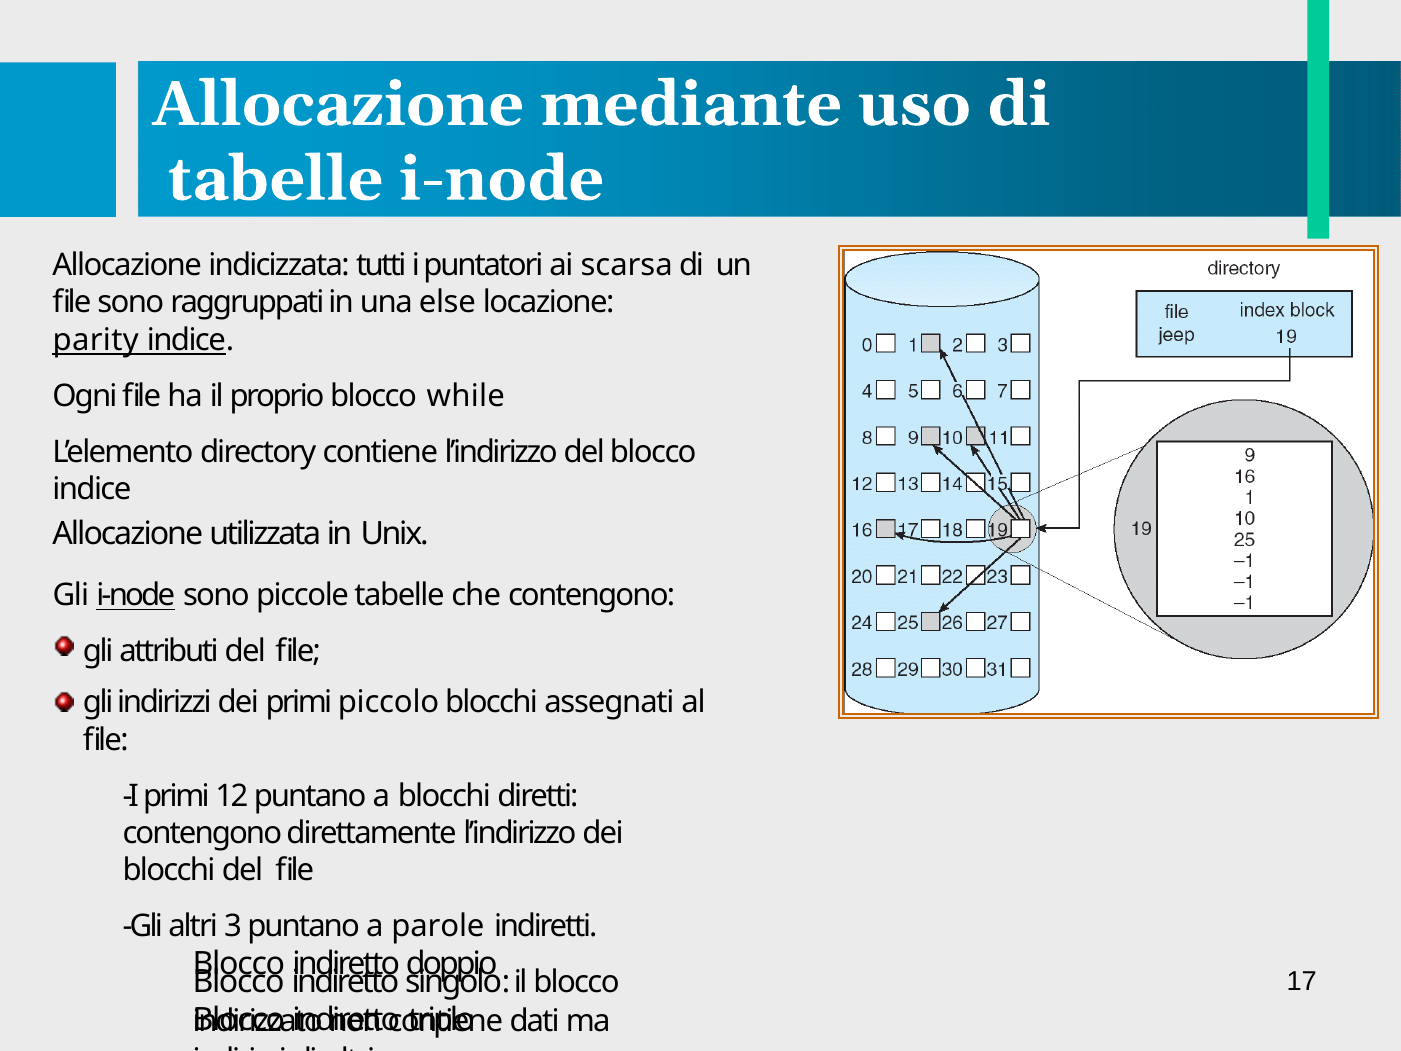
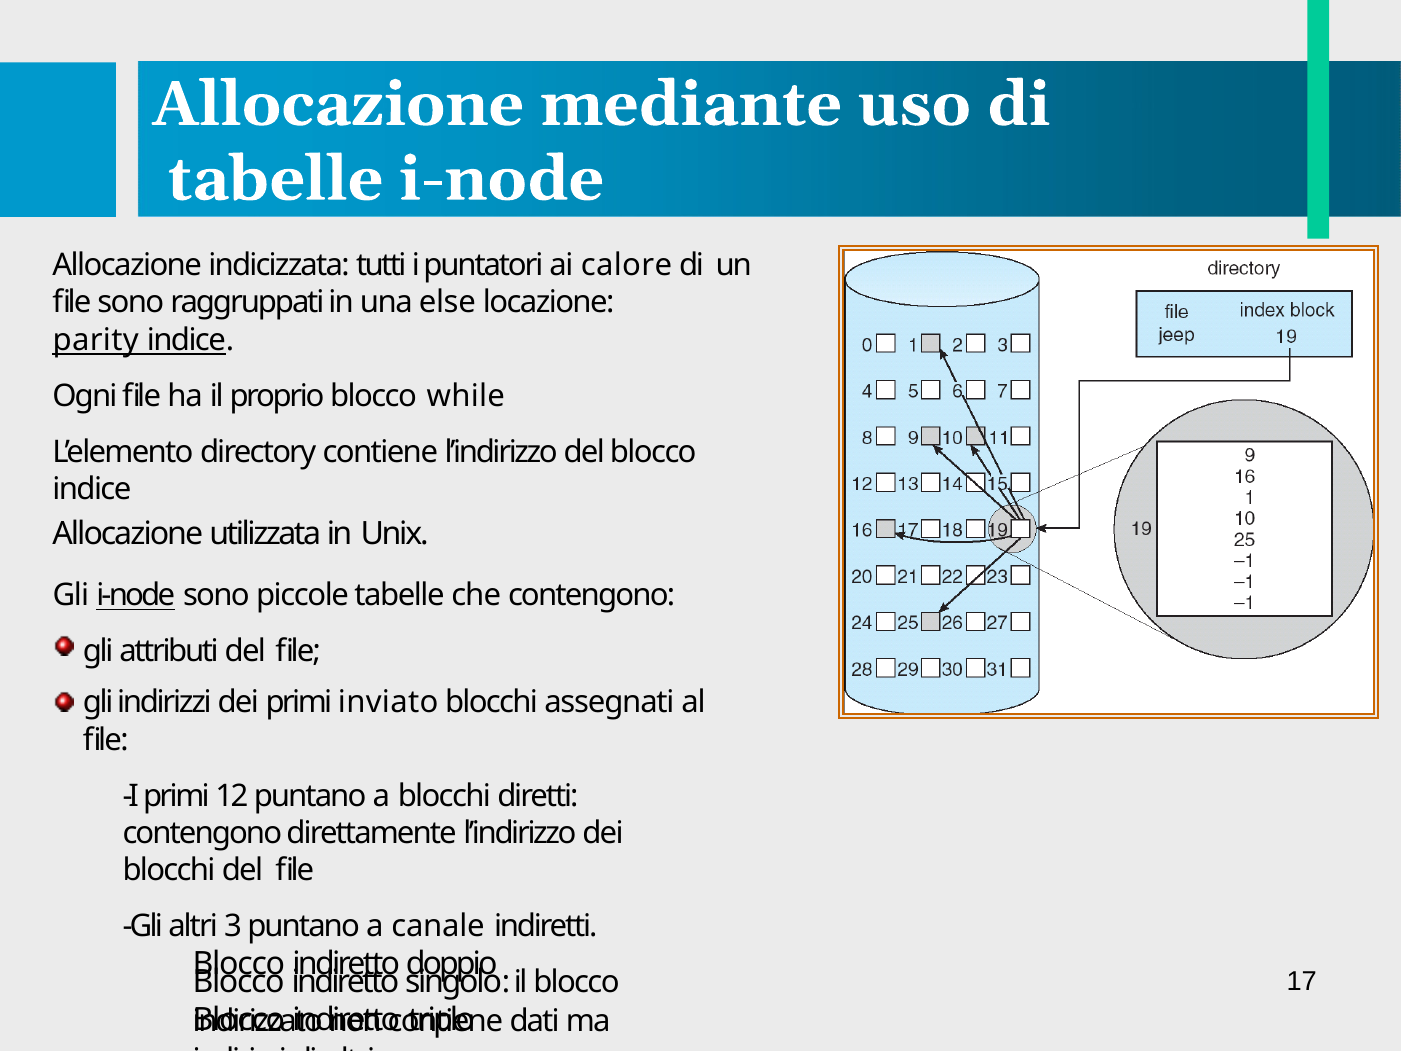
scarsa: scarsa -> calore (626, 265)
piccolo: piccolo -> inviato (388, 702)
parole: parole -> canale (438, 926)
